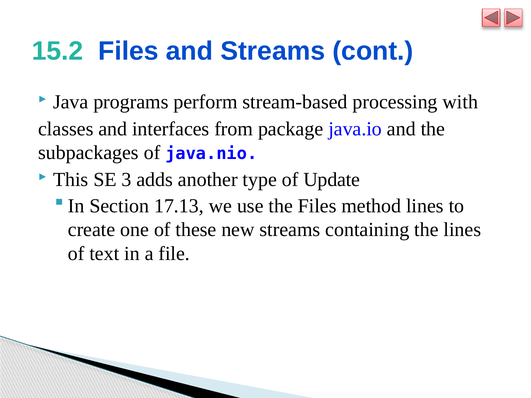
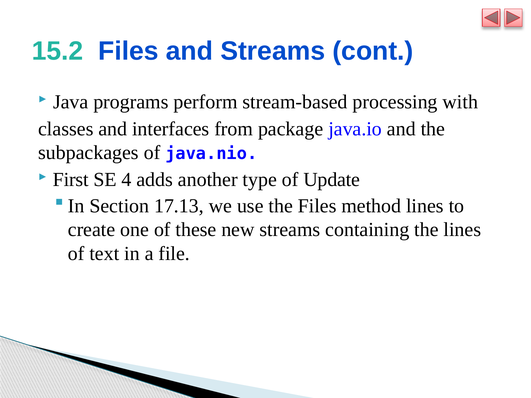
This: This -> First (71, 180)
3: 3 -> 4 (127, 180)
